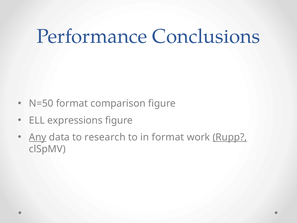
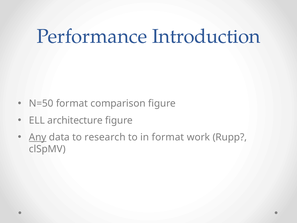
Conclusions: Conclusions -> Introduction (206, 36)
expressions: expressions -> architecture (75, 120)
Rupp underline: present -> none (230, 137)
